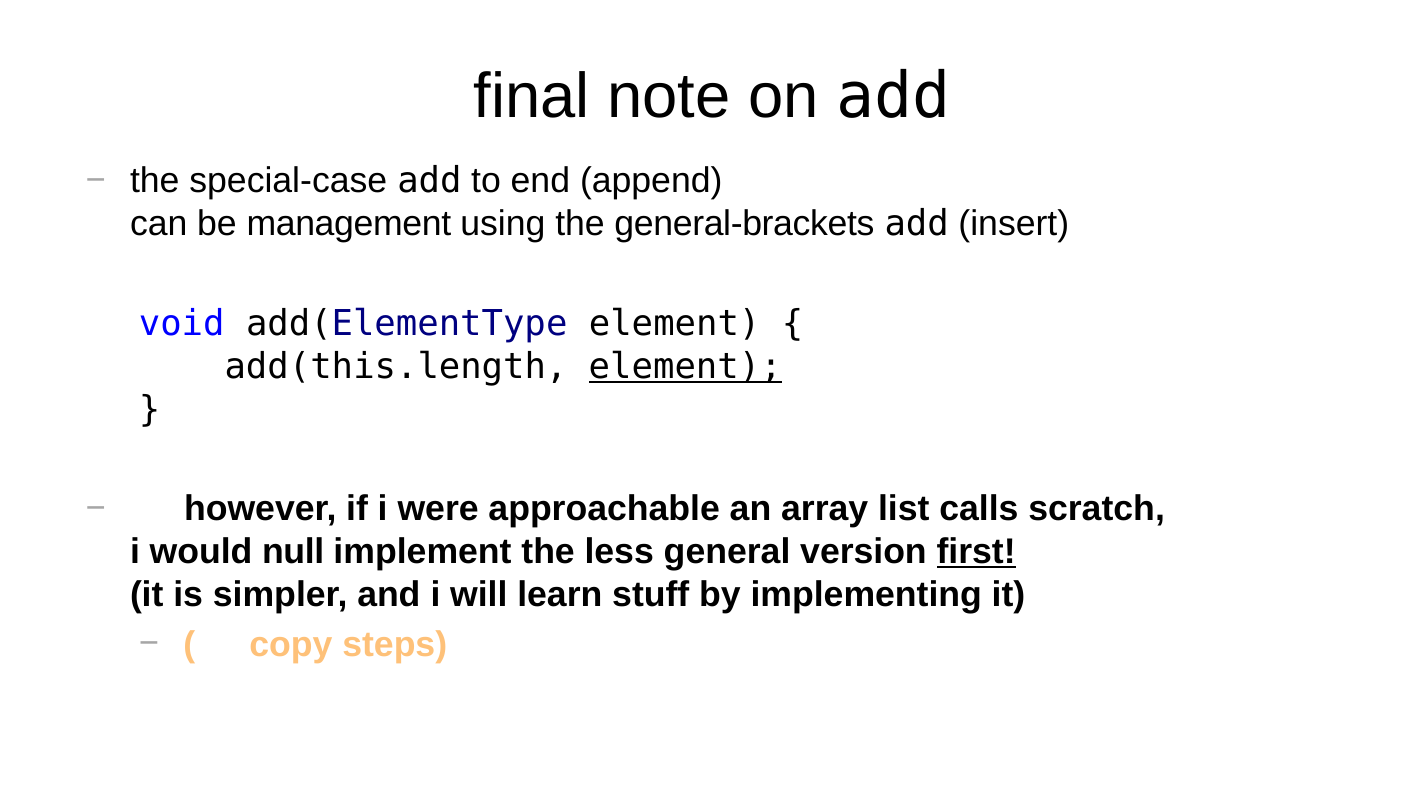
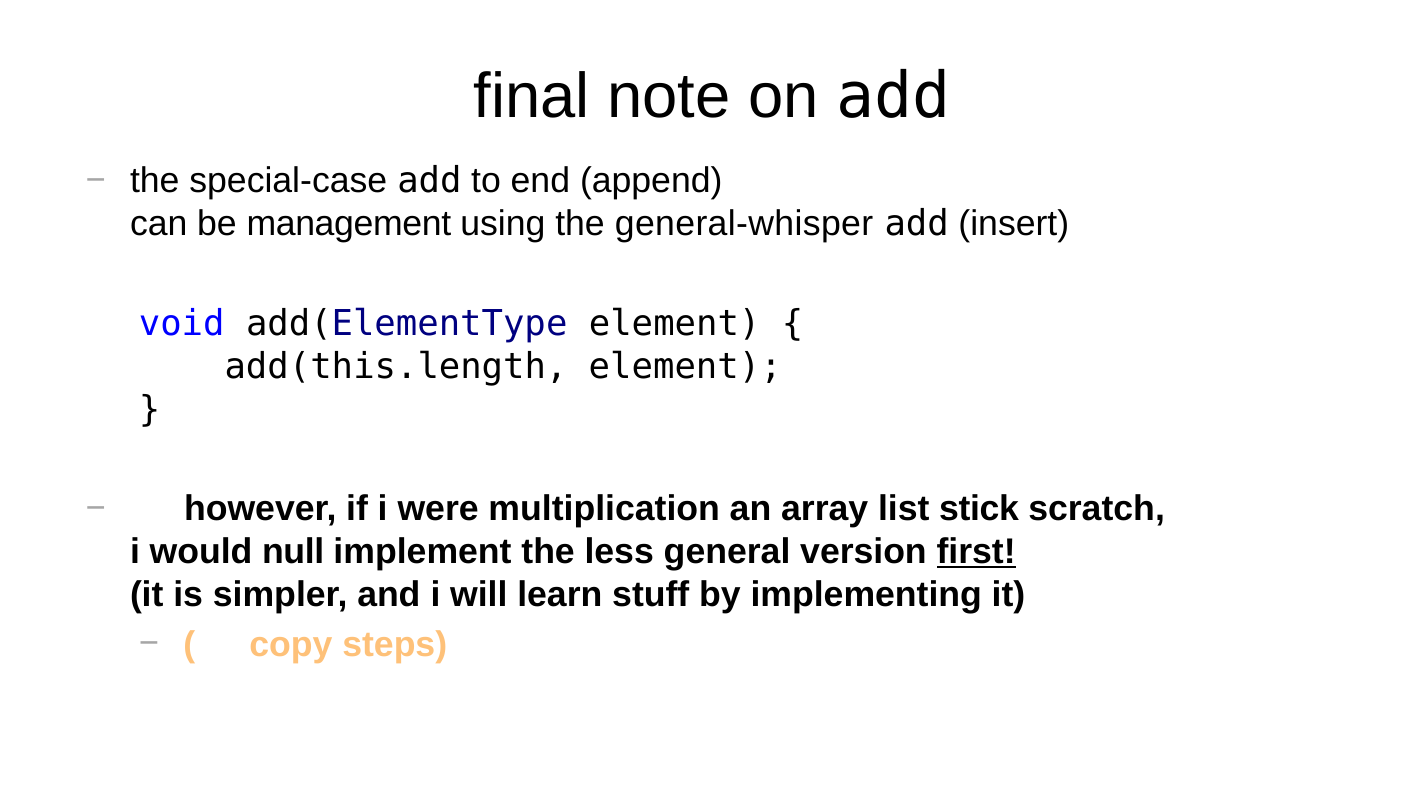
general-brackets: general-brackets -> general-whisper (744, 224)
element underline: present -> none (685, 366)
approachable: approachable -> multiplication (604, 509)
calls: calls -> stick (979, 509)
